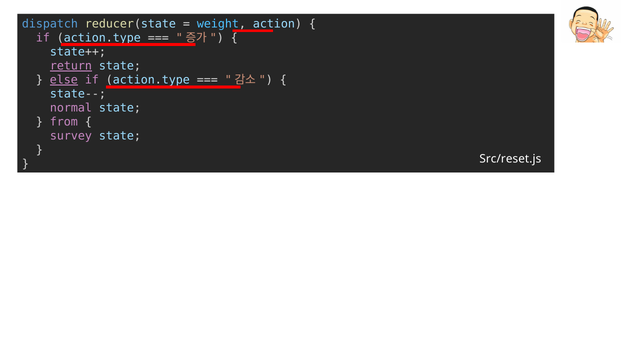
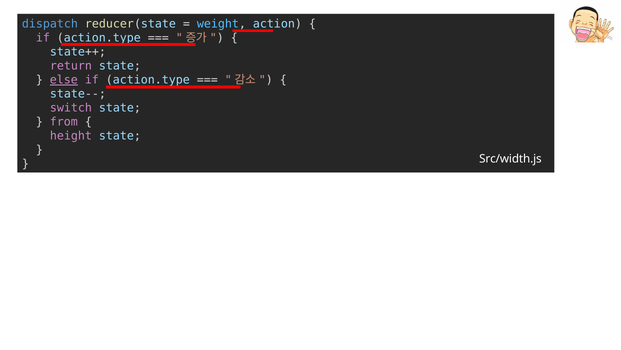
return underline: present -> none (71, 66)
normal: normal -> switch (71, 108)
survey: survey -> height (71, 136)
Src/reset.js: Src/reset.js -> Src/width.js (510, 159)
